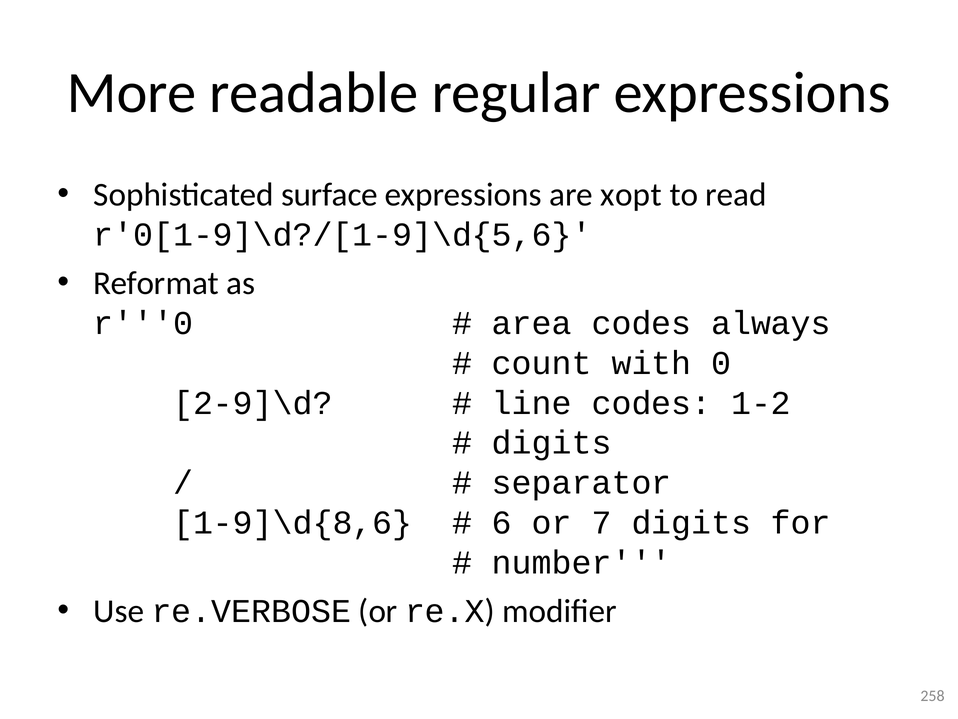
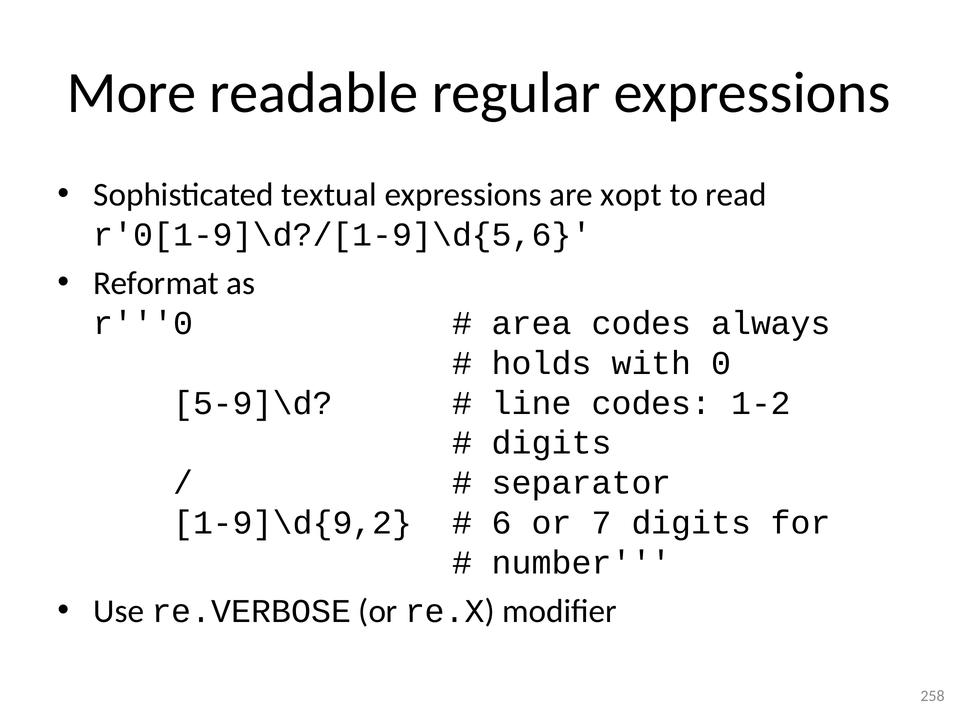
surface: surface -> textual (329, 195)
count: count -> holds (542, 363)
2-9]\d: 2-9]\d -> 5-9]\d (253, 403)
1-9]\d{8,6: 1-9]\d{8,6 -> 1-9]\d{9,2 (293, 522)
